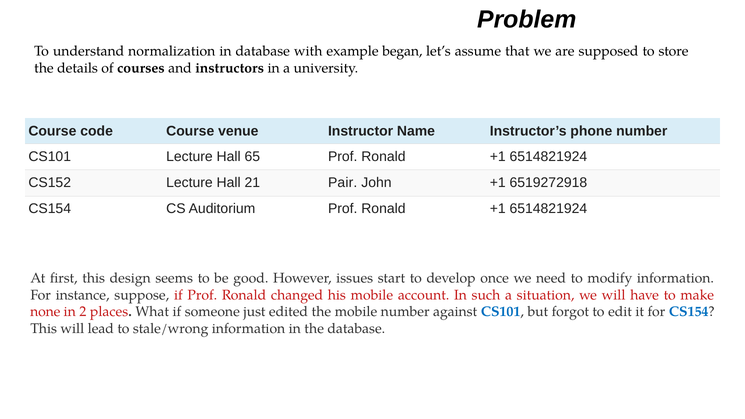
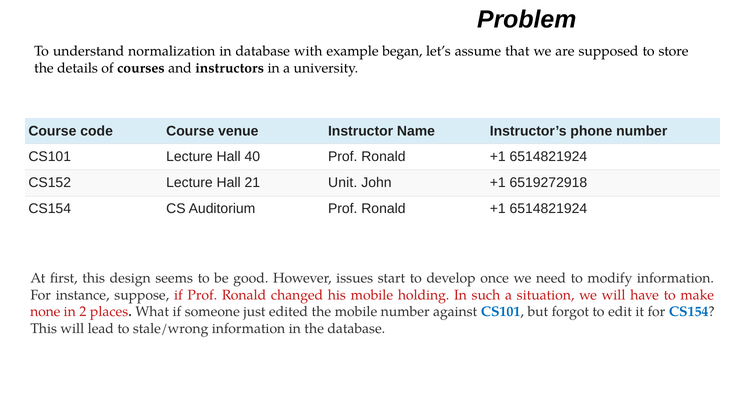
65: 65 -> 40 (252, 157)
Pair: Pair -> Unit (343, 183)
account: account -> holding (424, 295)
